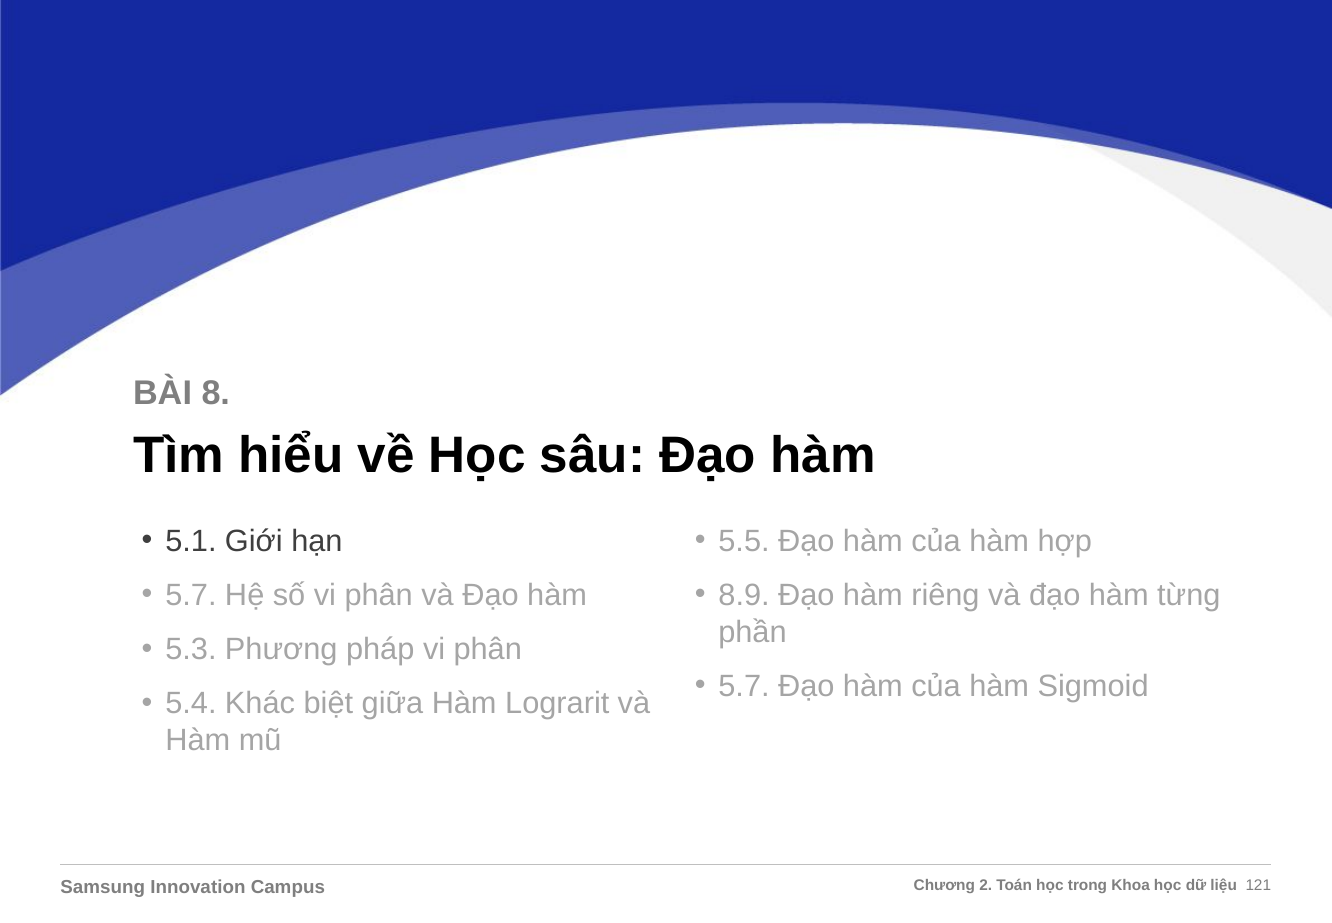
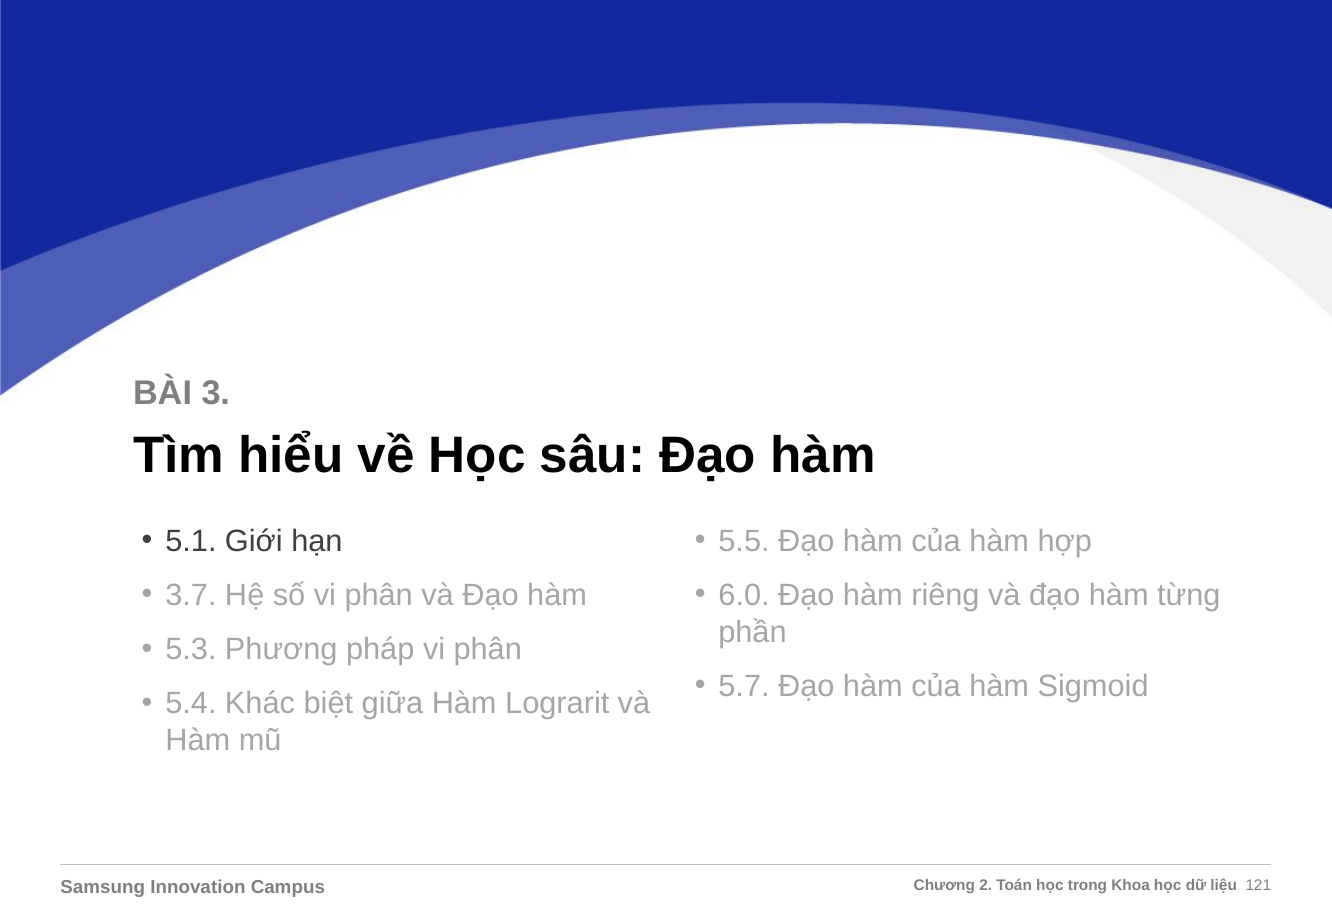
8: 8 -> 3 (216, 393)
8.9: 8.9 -> 6.0 (744, 595)
5.7: 5.7 -> 3.7 (191, 595)
